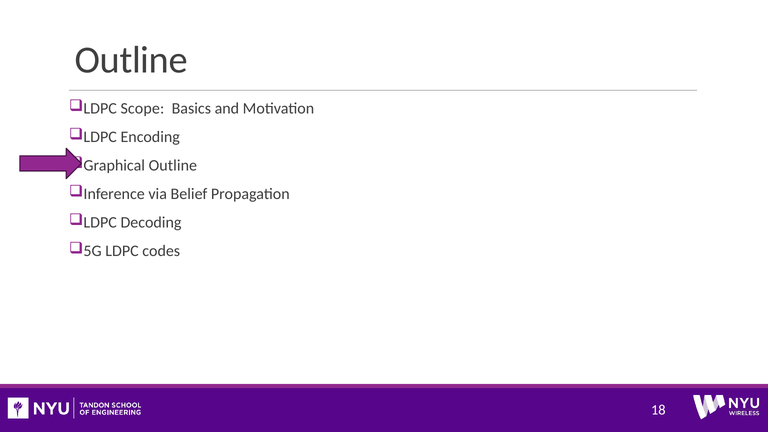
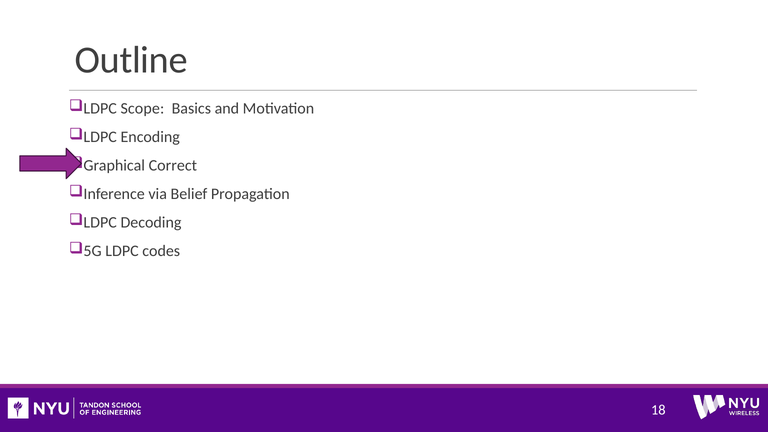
Graphical Outline: Outline -> Correct (173, 165)
